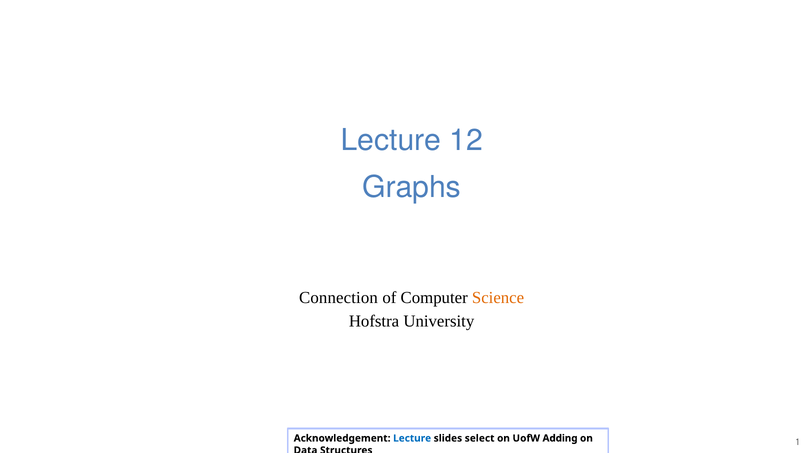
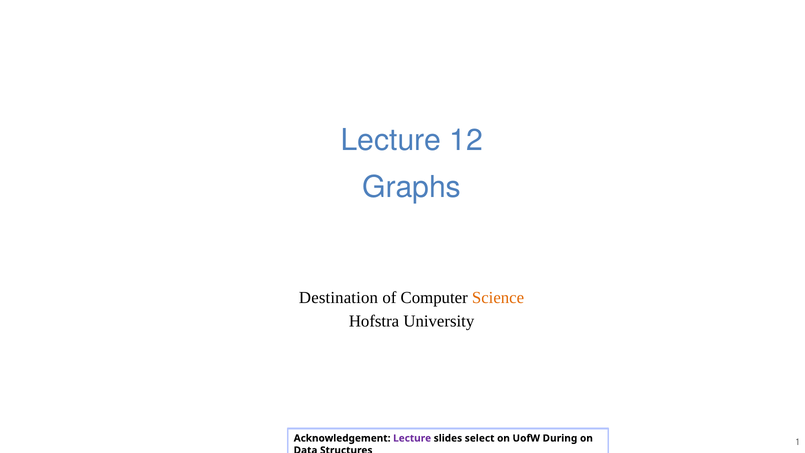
Connection: Connection -> Destination (338, 298)
Lecture colour: blue -> purple (412, 438)
Adding: Adding -> During (560, 438)
